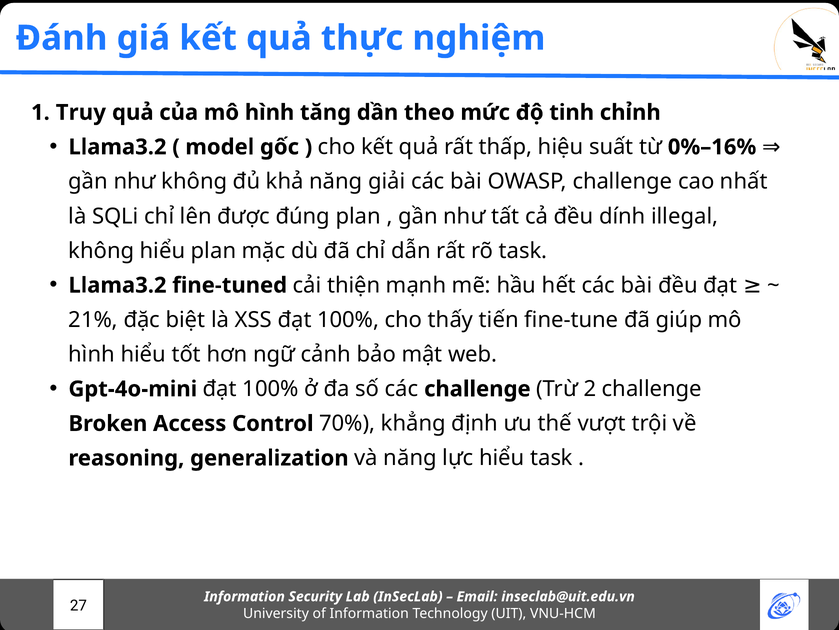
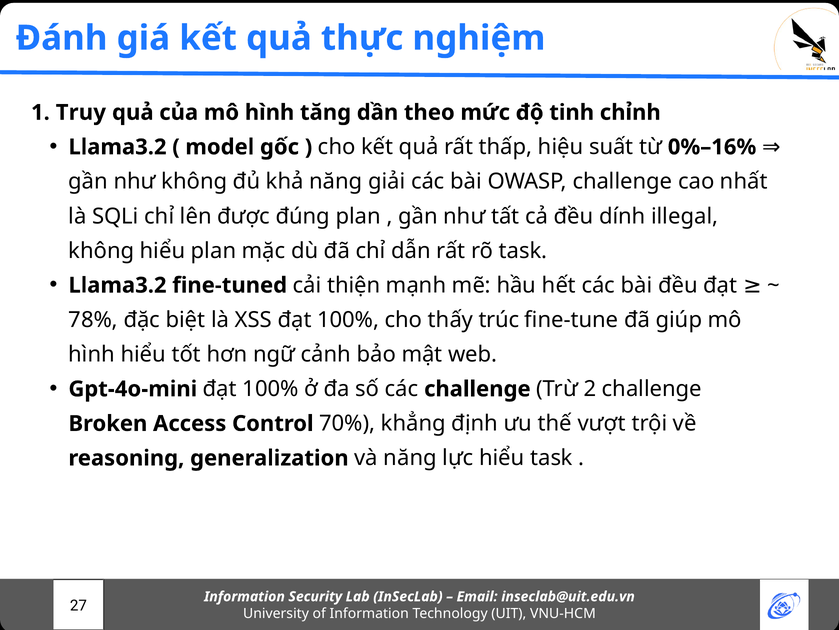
21%: 21% -> 78% (93, 320)
tiến: tiến -> trúc (499, 320)
